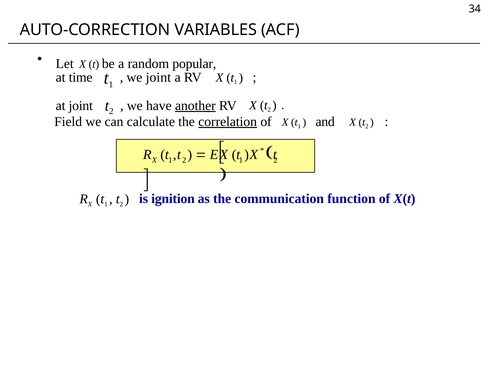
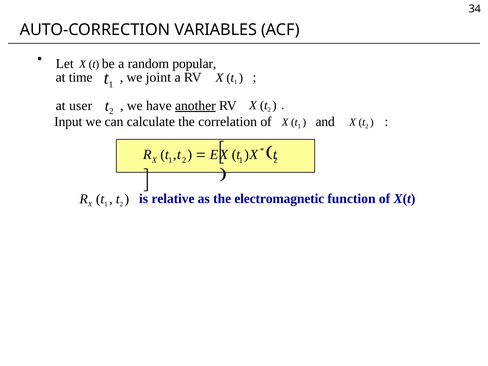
at joint: joint -> user (81, 106)
Field: Field -> Input (68, 122)
correlation underline: present -> none (228, 122)
ignition: ignition -> relative (173, 199)
communication: communication -> electromagnetic (279, 199)
